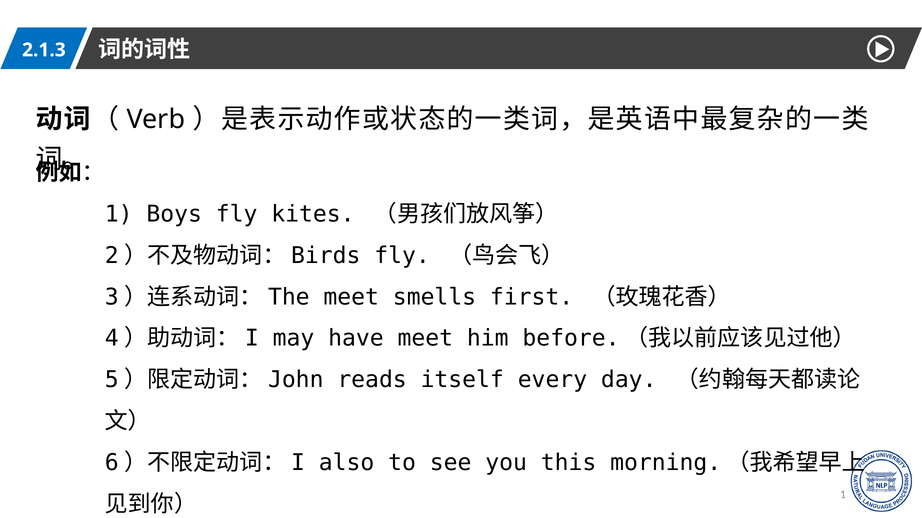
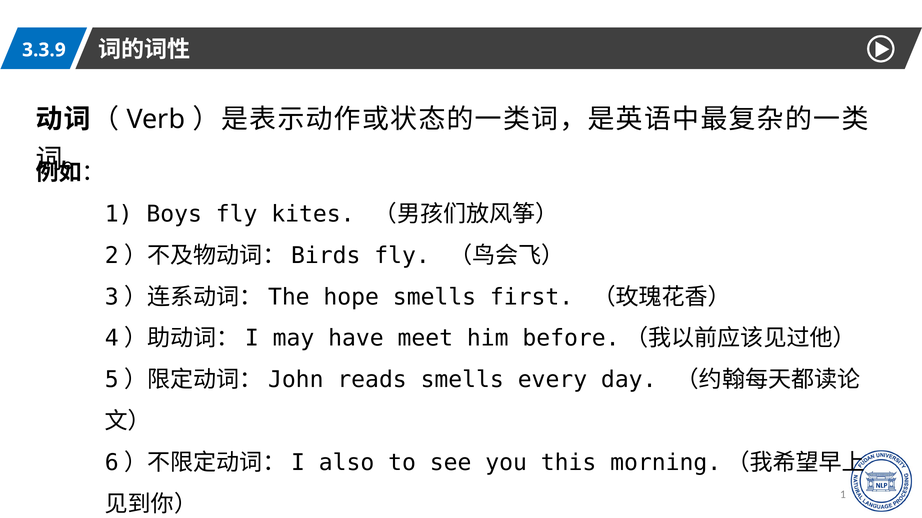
2.1.3: 2.1.3 -> 3.3.9 (44, 50)
meet: meet -> hope (351, 297)
reads itself: itself -> smells (462, 380)
